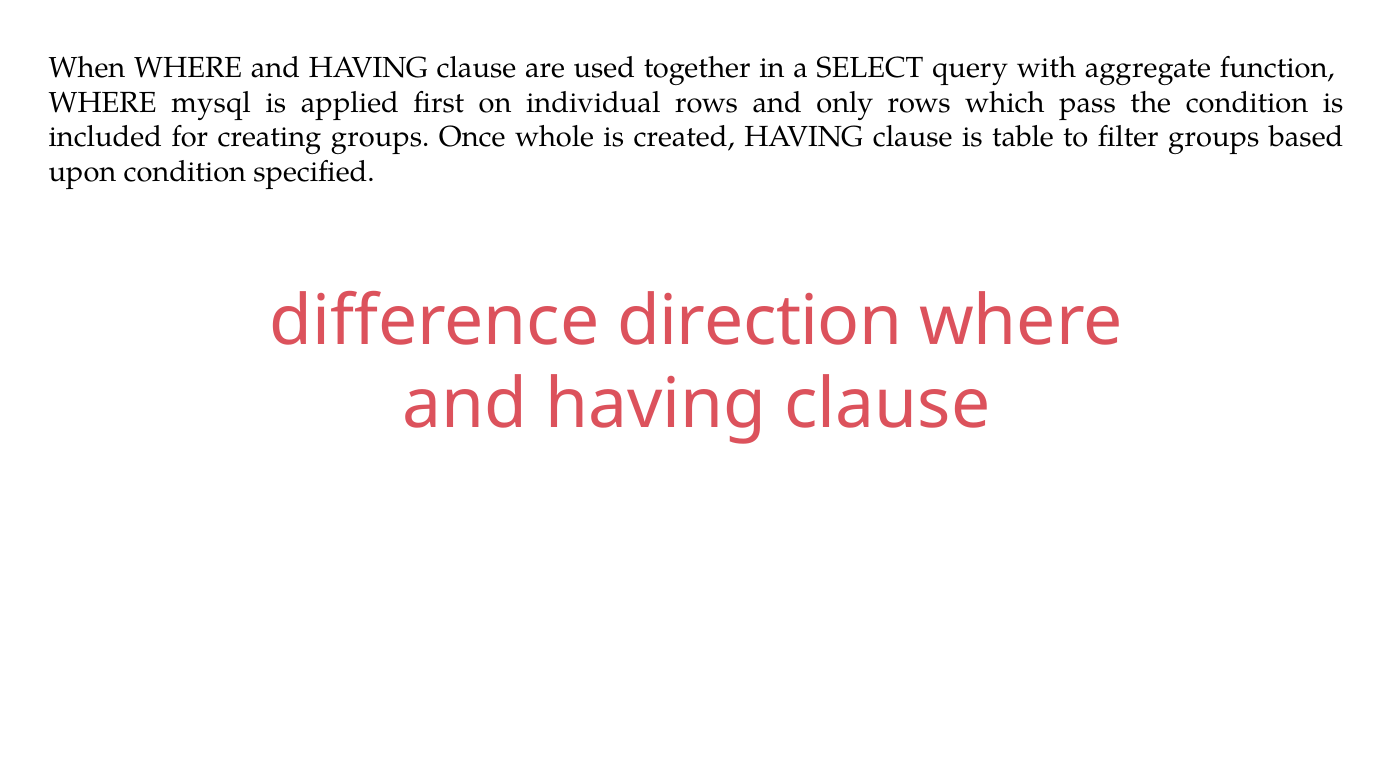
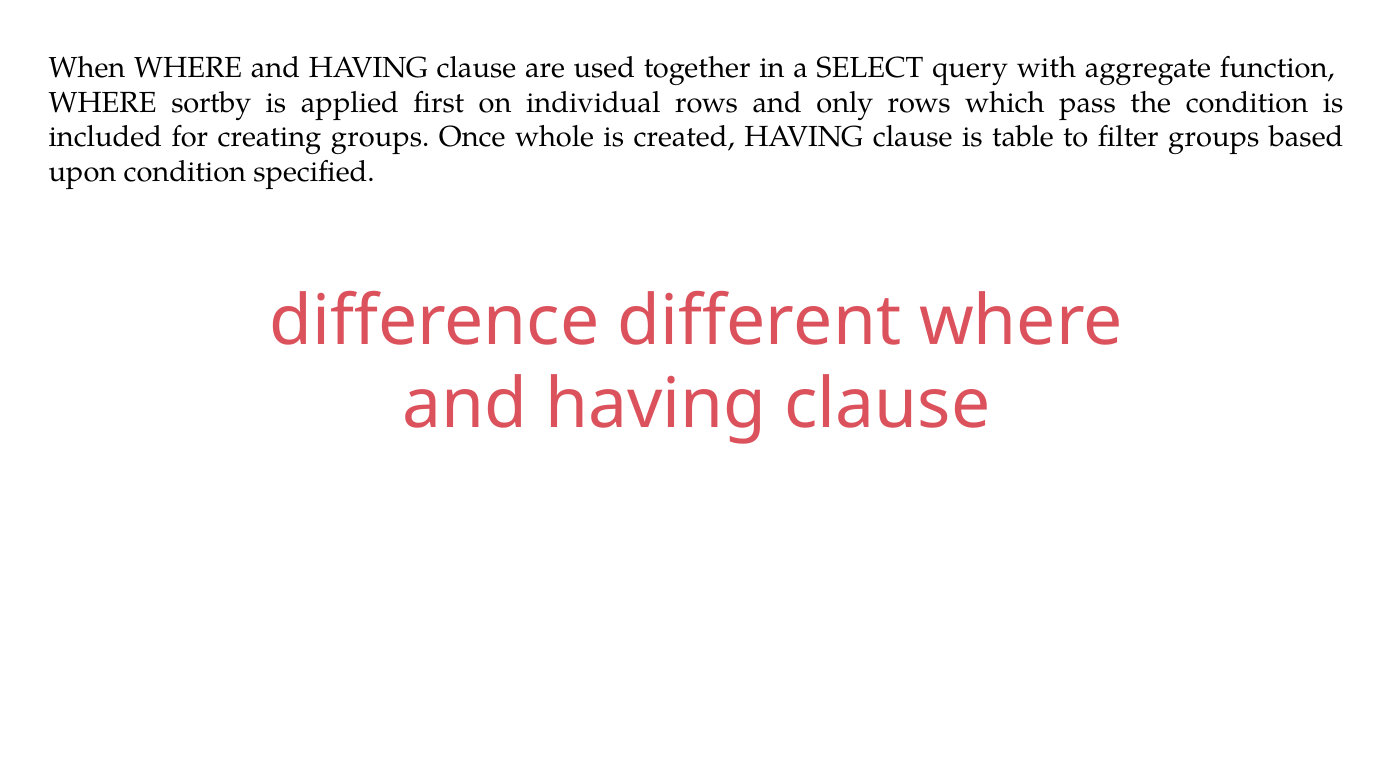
mysql: mysql -> sortby (211, 103)
direction: direction -> different (759, 322)
